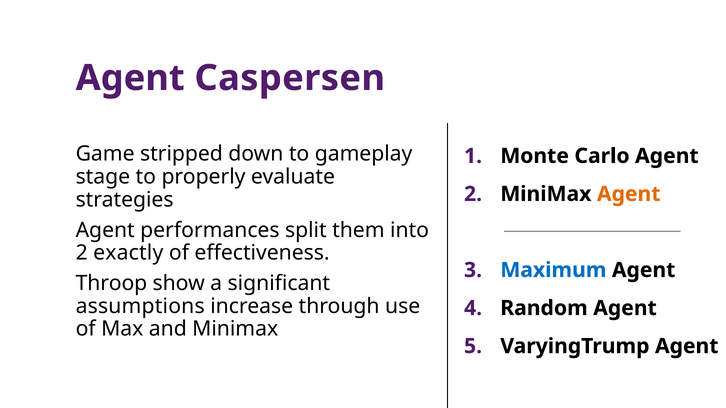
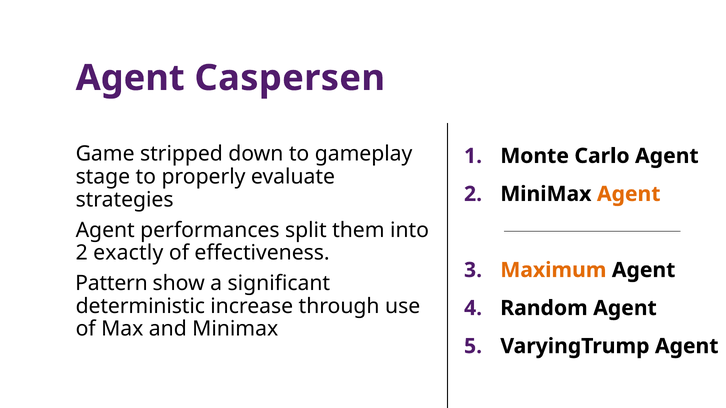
Maximum colour: blue -> orange (553, 270)
Throop: Throop -> Pattern (111, 284)
assumptions: assumptions -> deterministic (140, 306)
